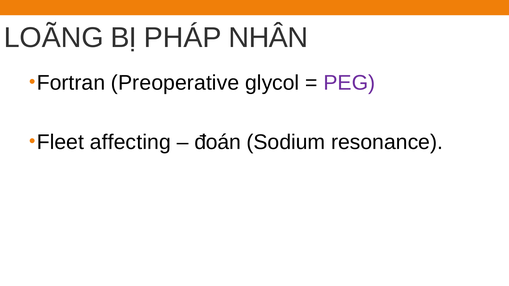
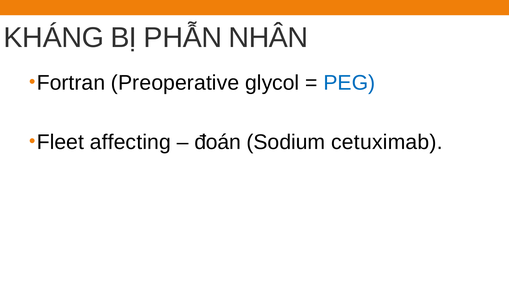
LOÃNG: LOÃNG -> KHÁNG (54, 38)
PHÁP: PHÁP -> PHẪN (183, 38)
PEG colour: purple -> blue (349, 83)
resonance: resonance -> cetuximab (387, 142)
